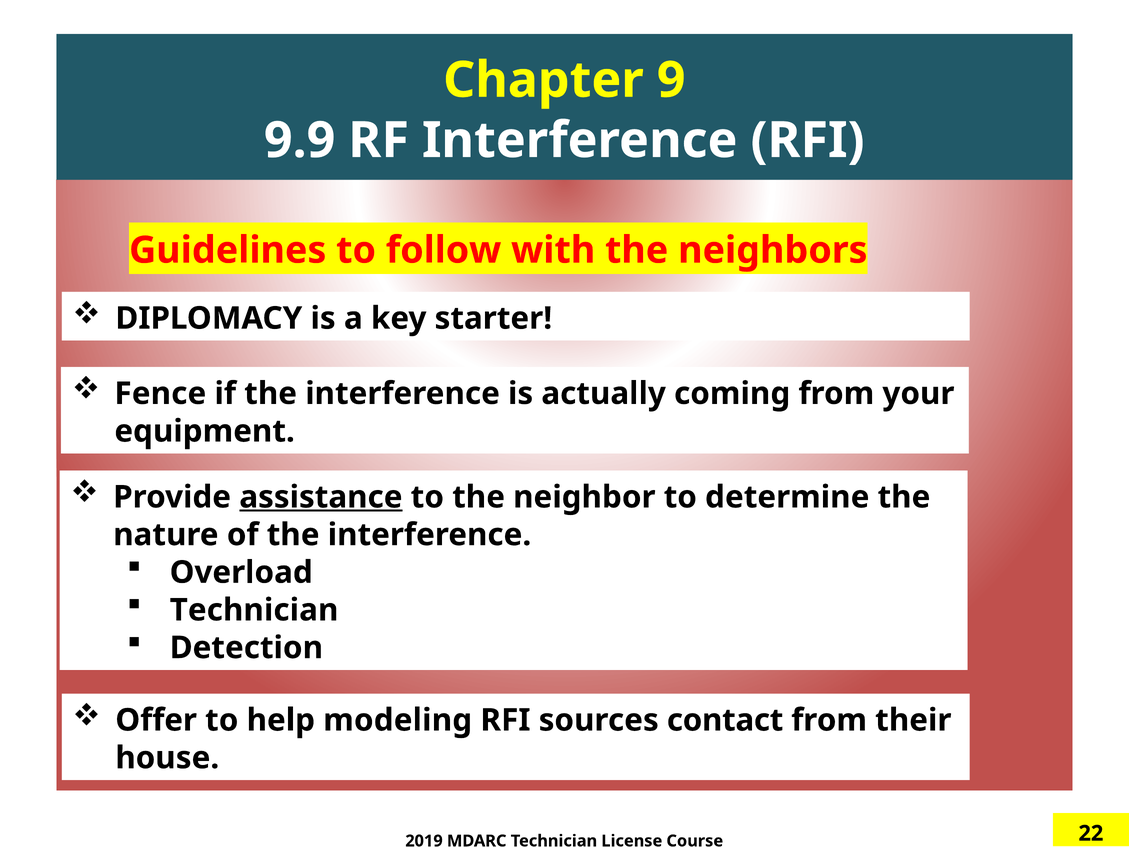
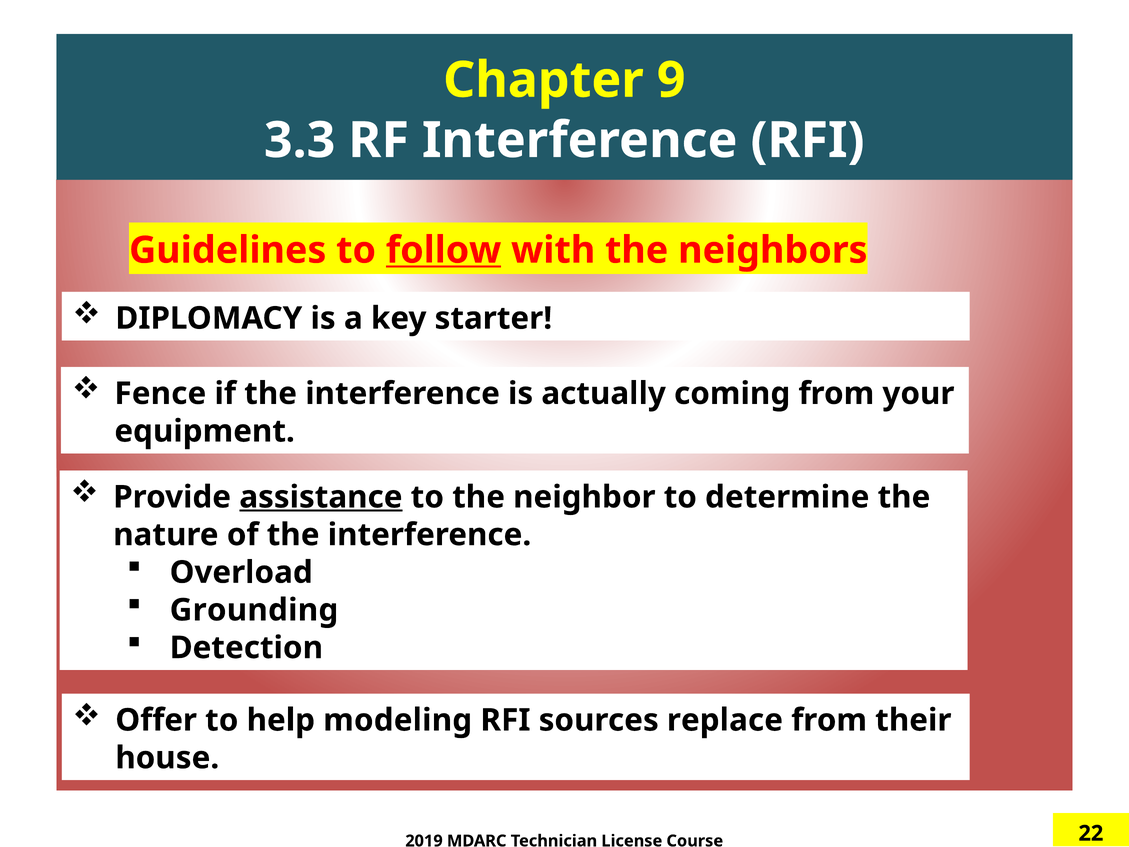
9.9: 9.9 -> 3.3 (300, 140)
follow underline: none -> present (444, 250)
Technician: Technician -> Grounding (254, 610)
contact: contact -> replace (725, 720)
